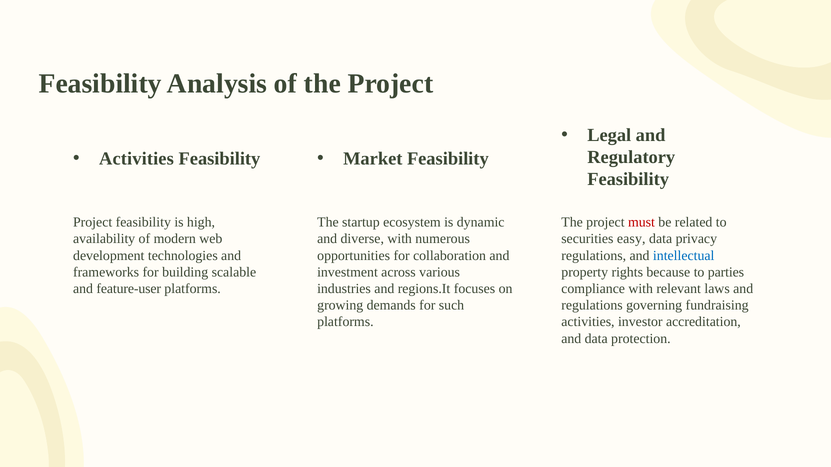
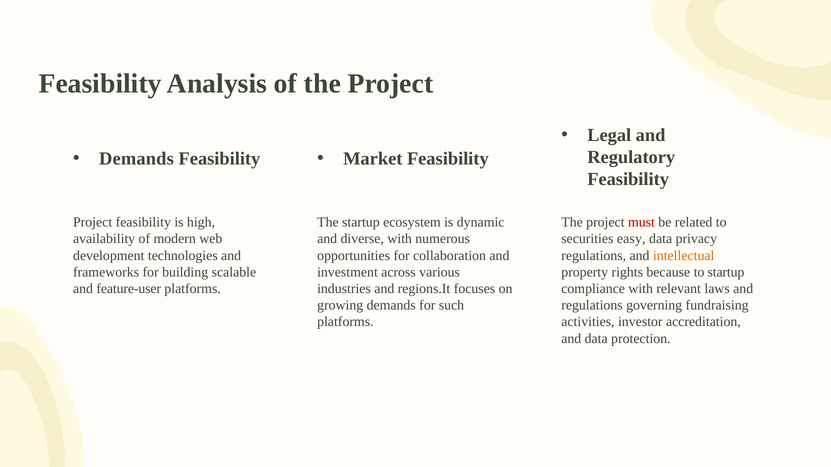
Activities: Activities -> Demands (136, 159)
intellectual colour: blue -> orange (684, 256)
to parties: parties -> startup (726, 272)
